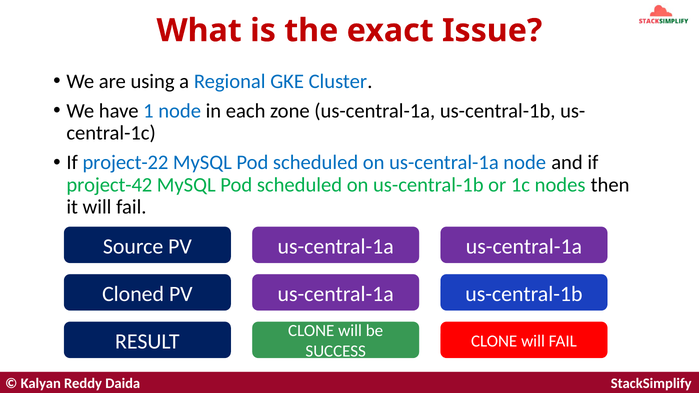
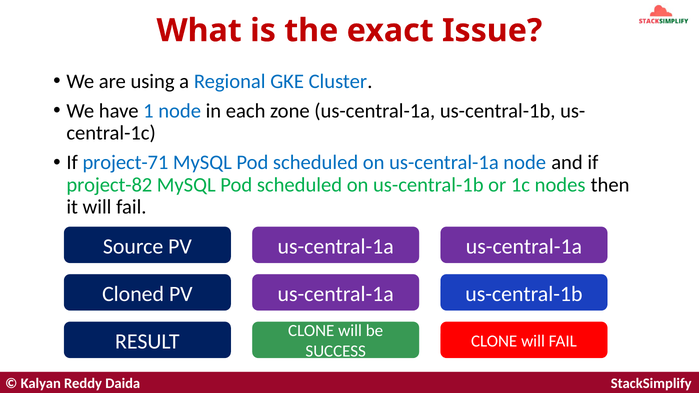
project-22: project-22 -> project-71 (125, 163)
project-42: project-42 -> project-82 (109, 185)
